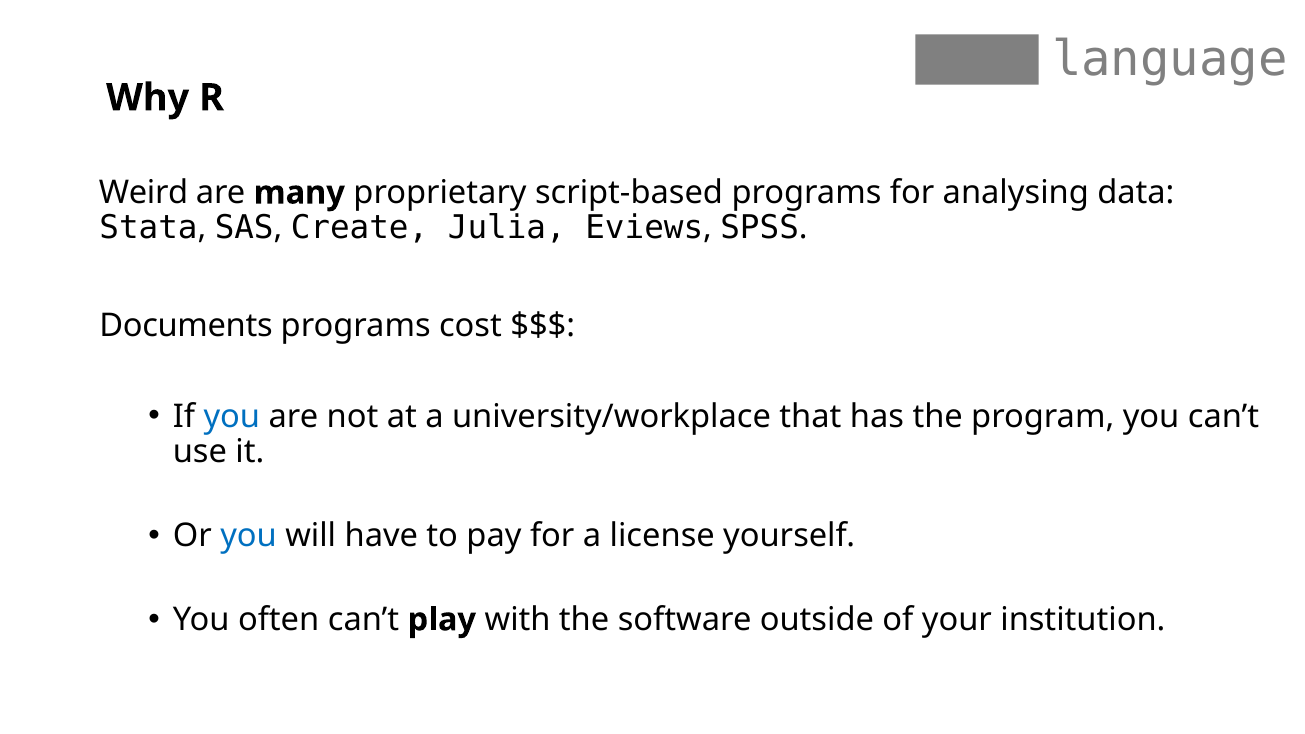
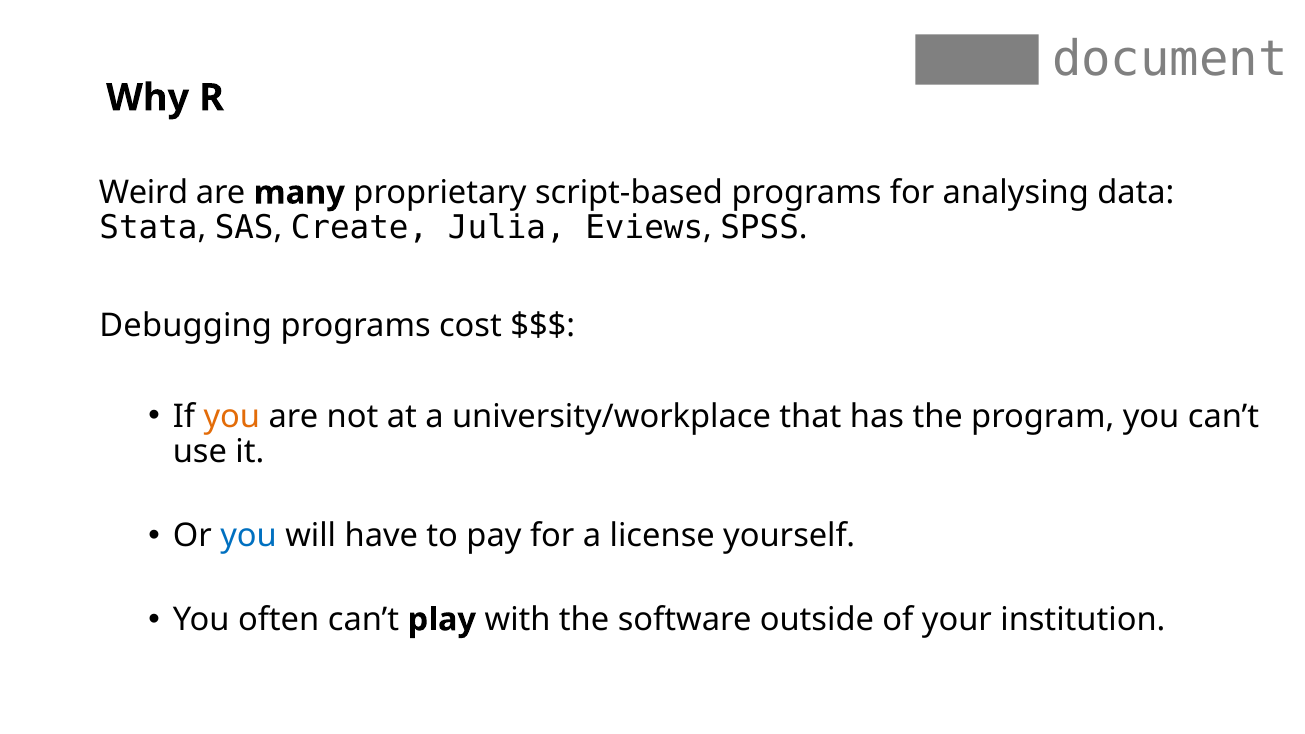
language: language -> document (1170, 59)
Documents: Documents -> Debugging (186, 326)
you colour: blue -> orange (232, 416)
